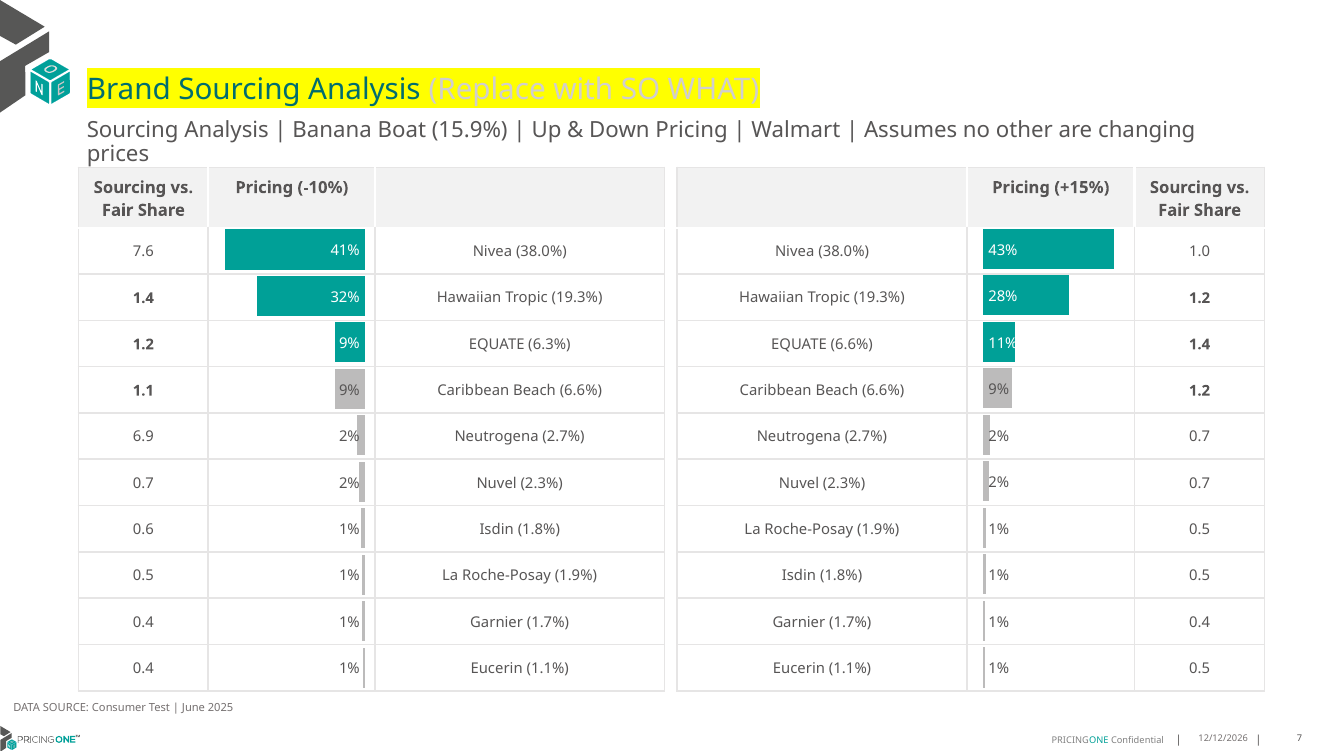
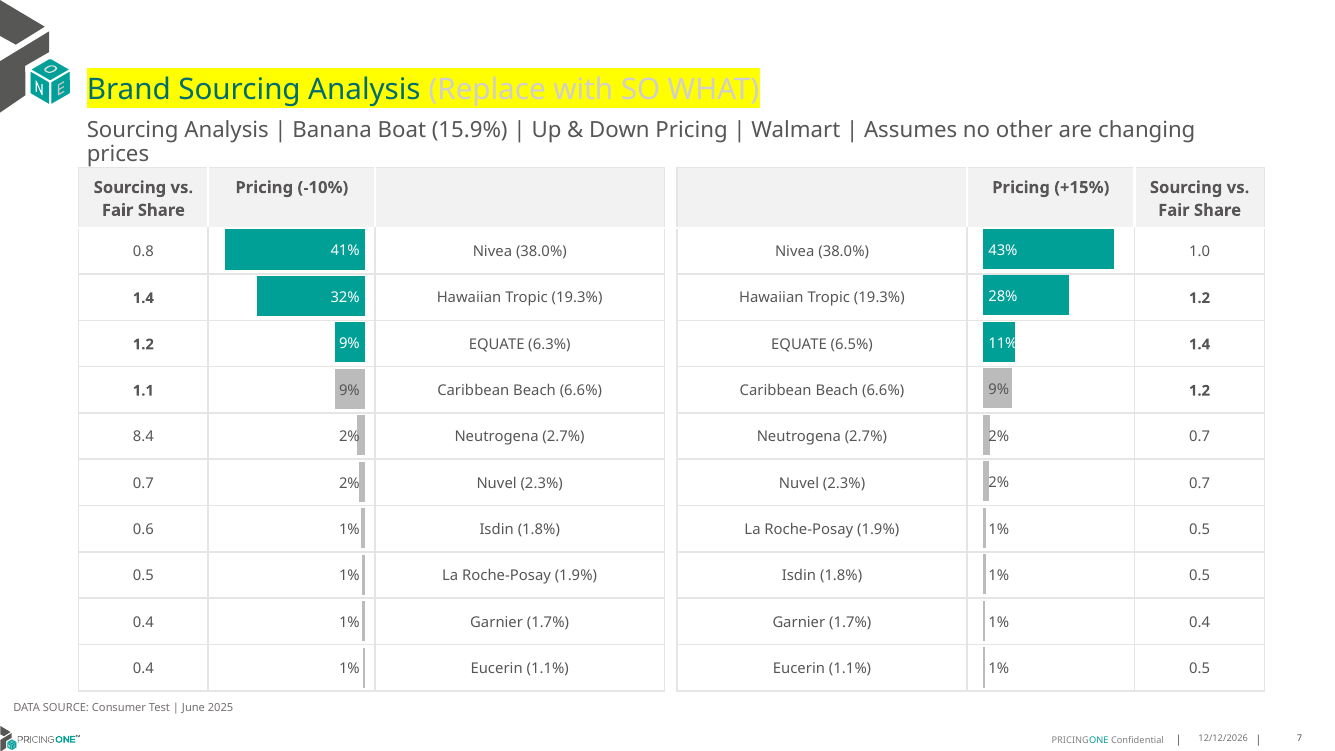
7.6: 7.6 -> 0.8 (143, 252)
EQUATE 6.6%: 6.6% -> 6.5% (852, 344)
6.9: 6.9 -> 8.4 (143, 437)
